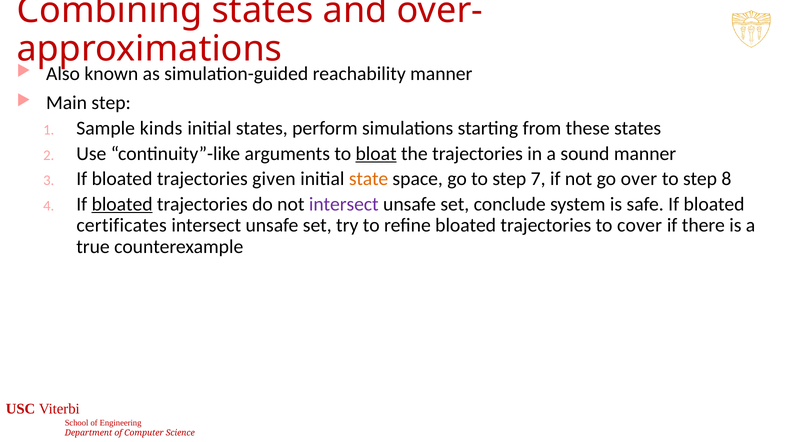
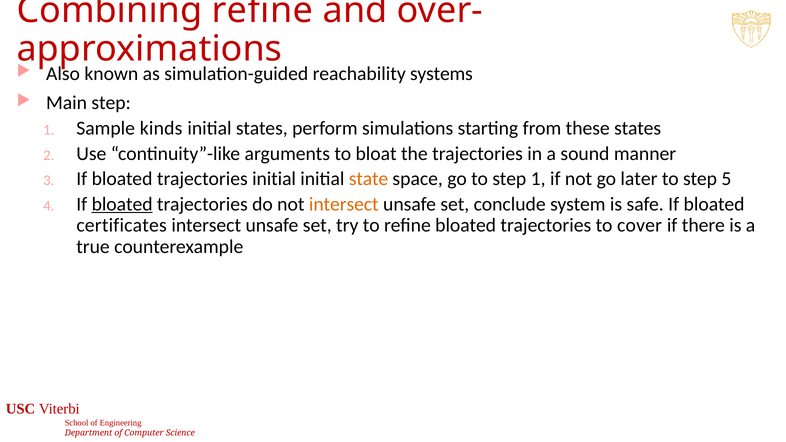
Combining states: states -> refine (262, 10)
reachability manner: manner -> systems (441, 74)
bloat underline: present -> none (376, 154)
trajectories given: given -> initial (274, 179)
to step 7: 7 -> 1 (538, 179)
over: over -> later (639, 179)
8: 8 -> 5 (726, 179)
intersect colour: purple -> orange (344, 204)
